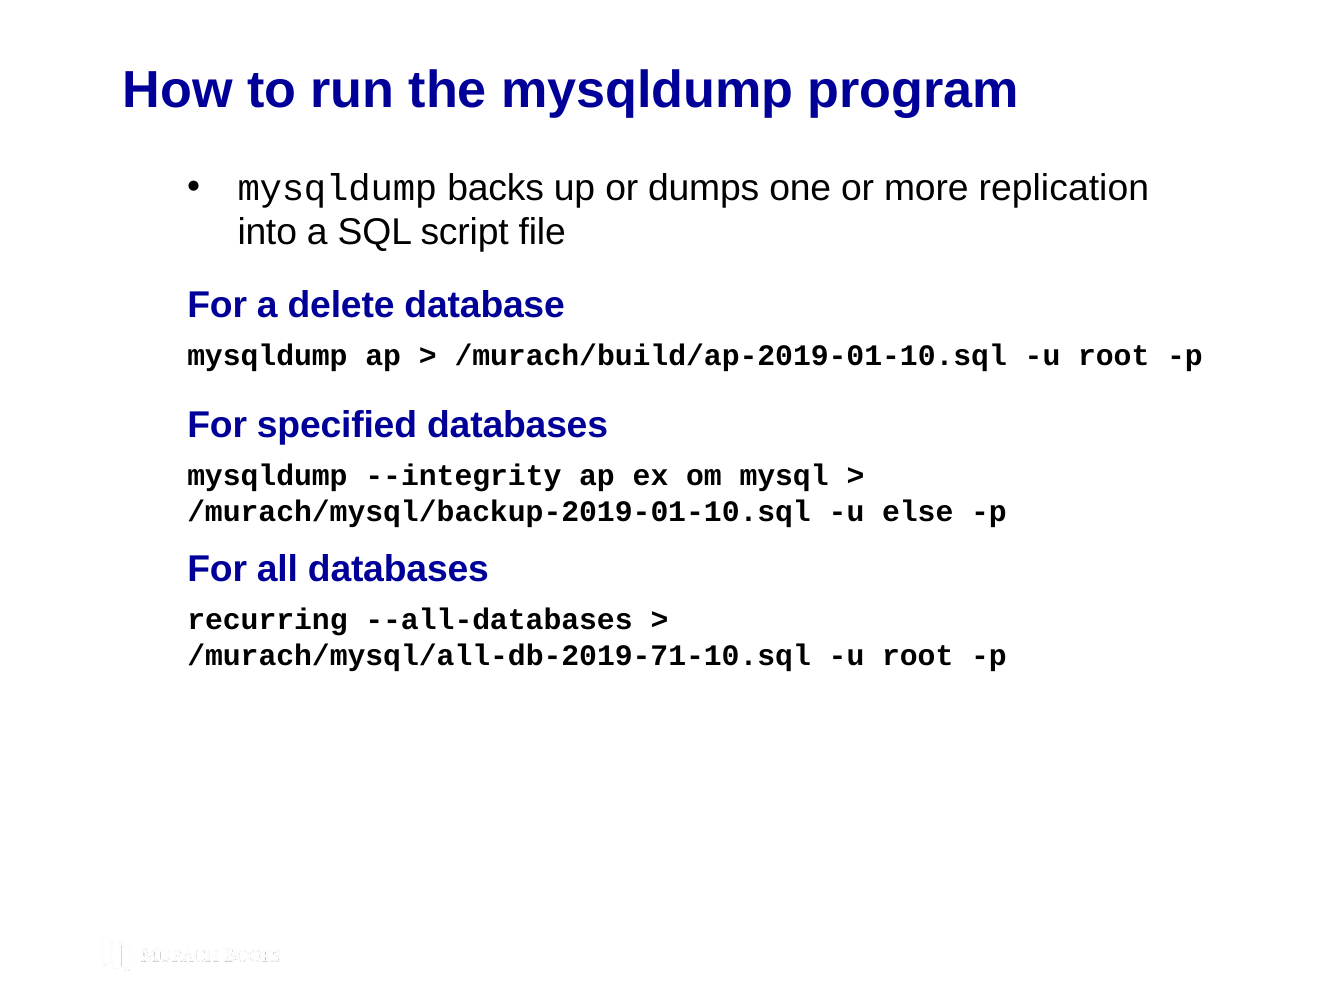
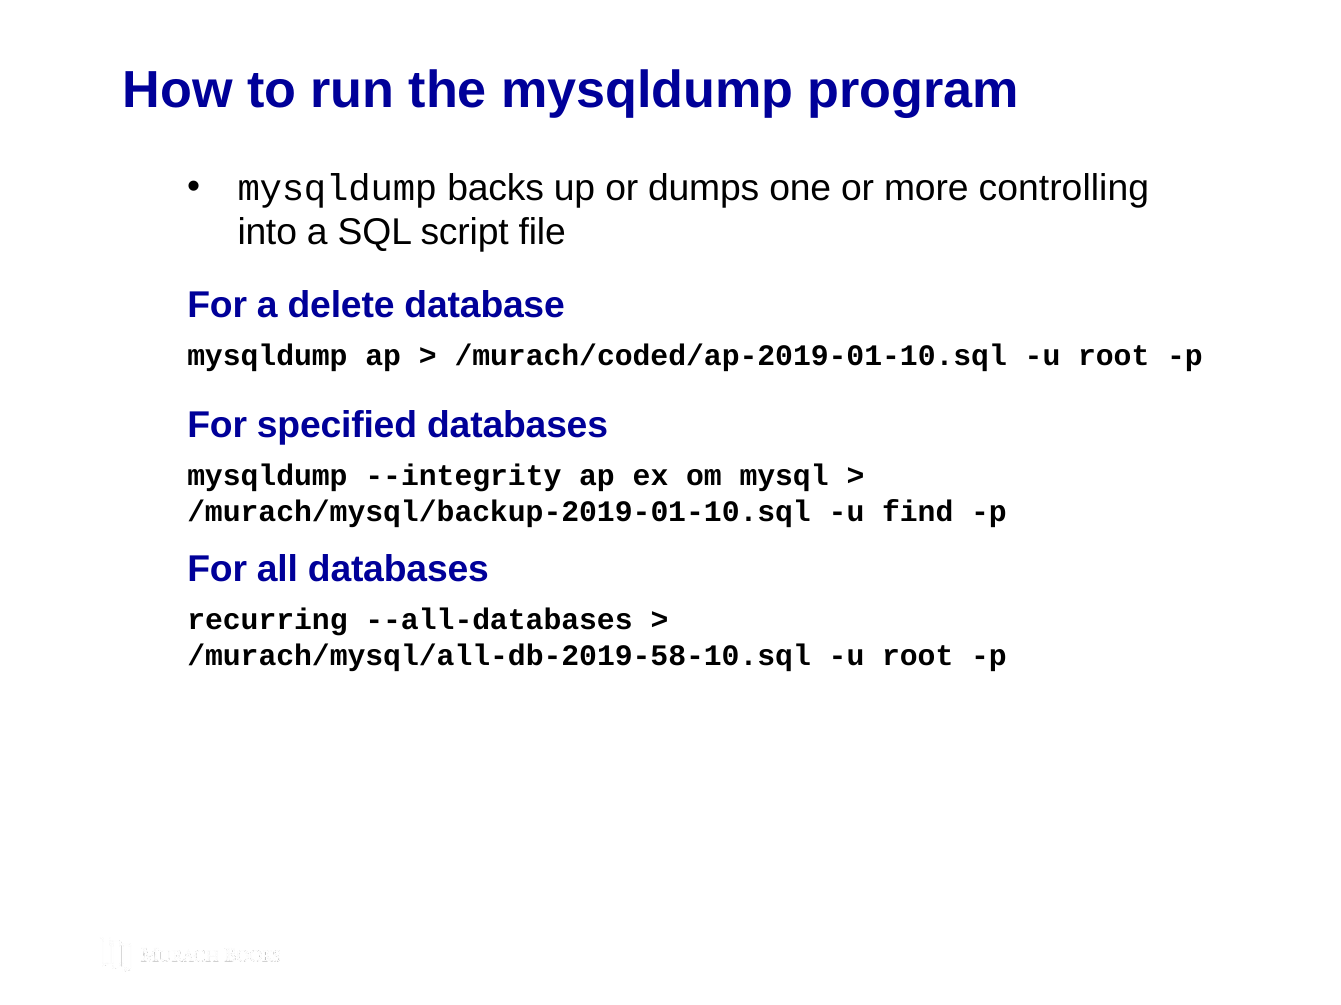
replication: replication -> controlling (1064, 188)
/murach/build/ap-2019-01-10.sql: /murach/build/ap-2019-01-10.sql -> /murach/coded/ap-2019-01-10.sql (731, 356)
else: else -> find (918, 512)
/murach/mysql/all-db-2019-71-10.sql: /murach/mysql/all-db-2019-71-10.sql -> /murach/mysql/all-db-2019-58-10.sql (499, 656)
